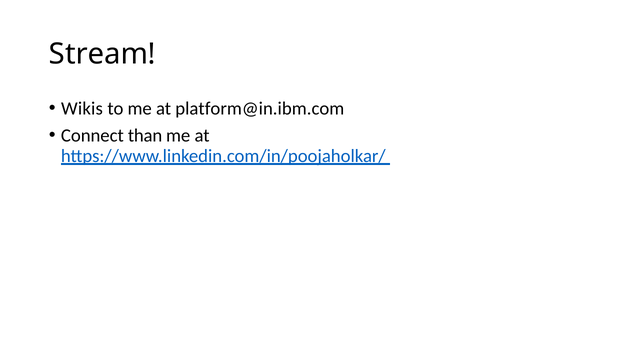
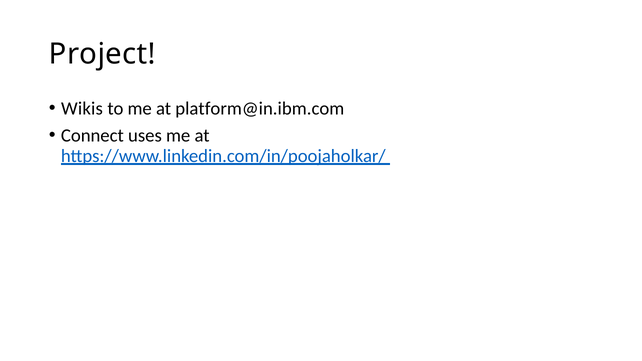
Stream: Stream -> Project (102, 54)
than: than -> uses (145, 135)
